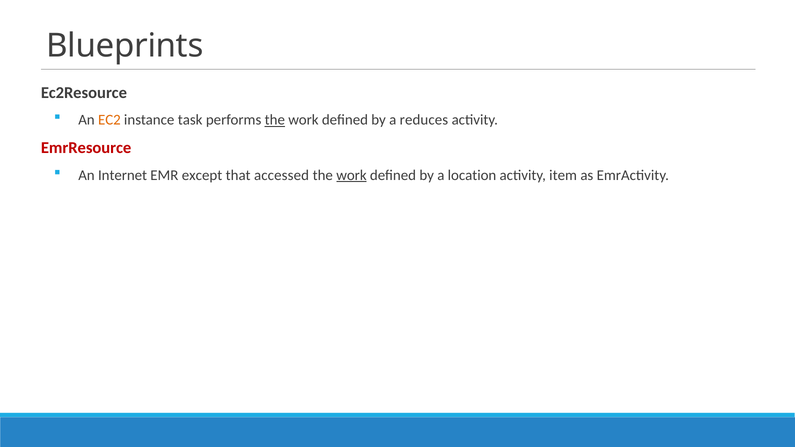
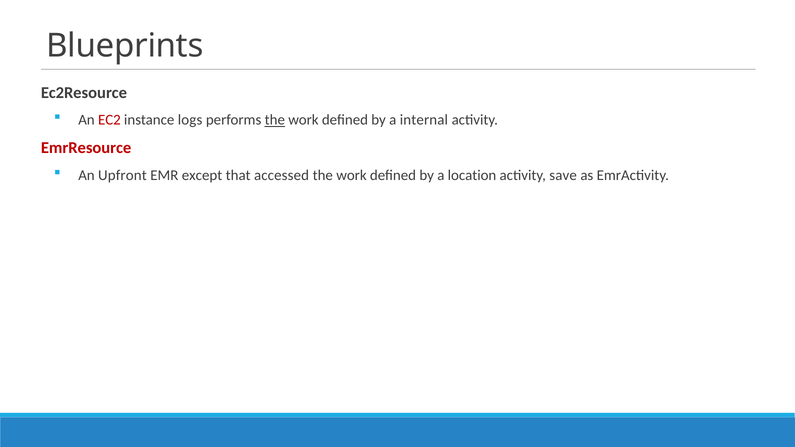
EC2 colour: orange -> red (109, 120)
task: task -> logs (190, 120)
reduces: reduces -> internal (424, 120)
Internet: Internet -> Upfront (122, 175)
work underline: present -> none (351, 175)
item: item -> save (563, 175)
